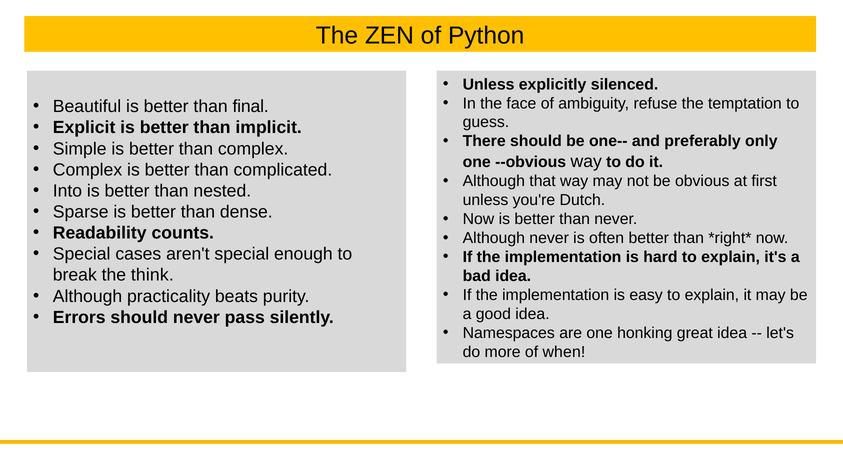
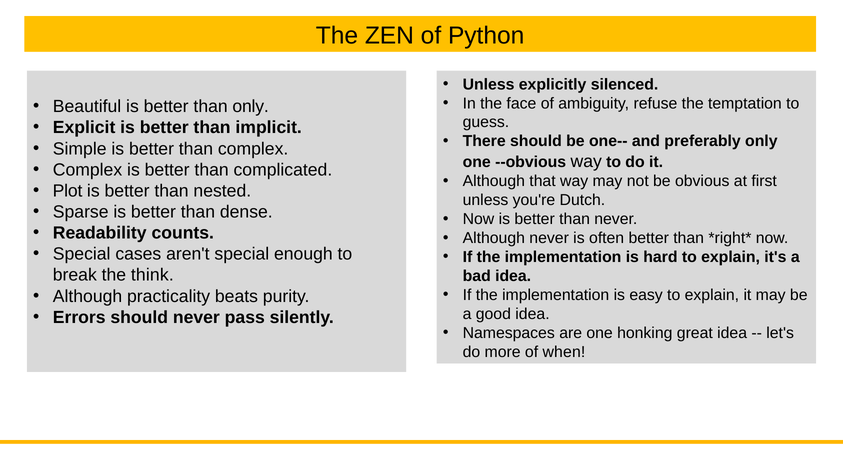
than final: final -> only (251, 107)
Into: Into -> Plot (68, 191)
